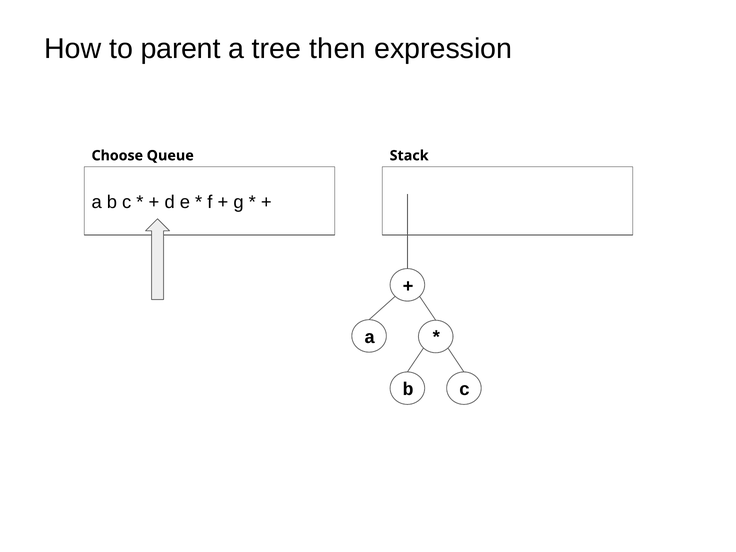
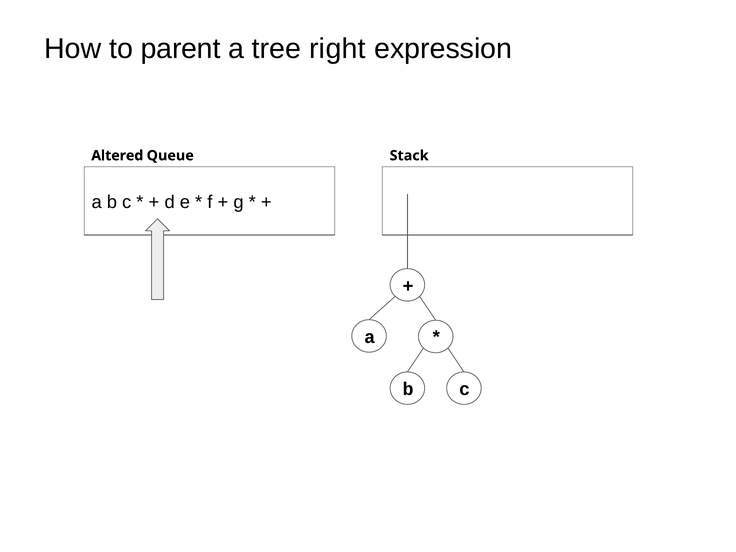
then: then -> right (337, 49)
Choose: Choose -> Altered (117, 156)
